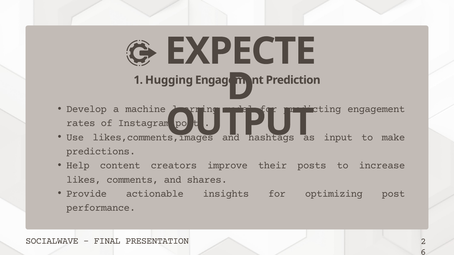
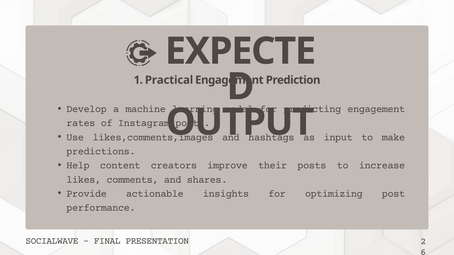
Hugging: Hugging -> Practical (169, 80)
